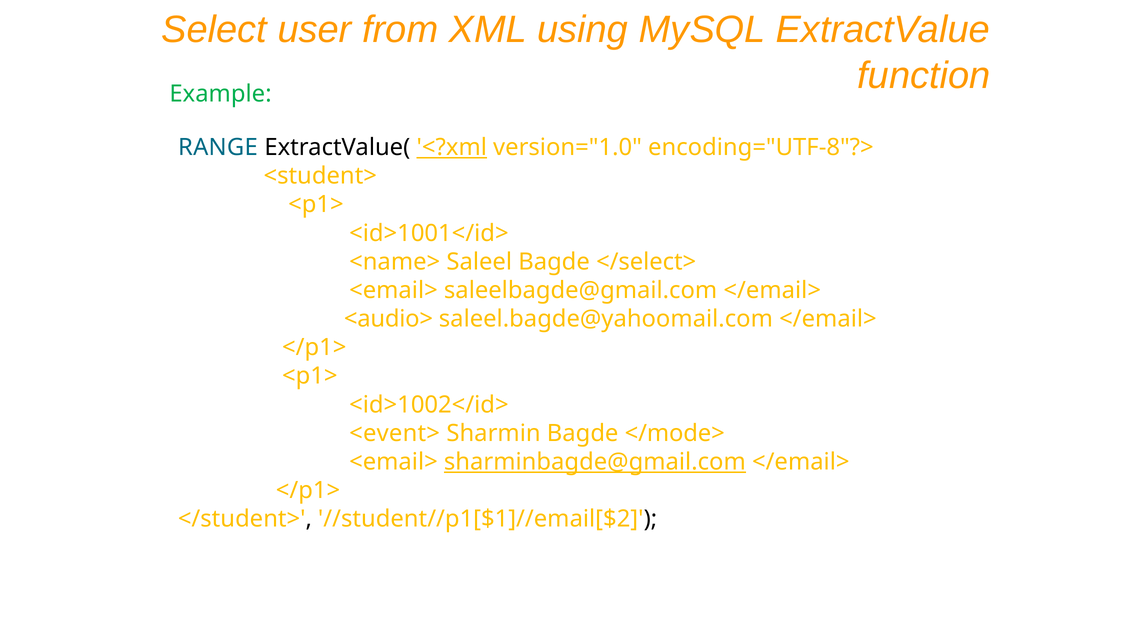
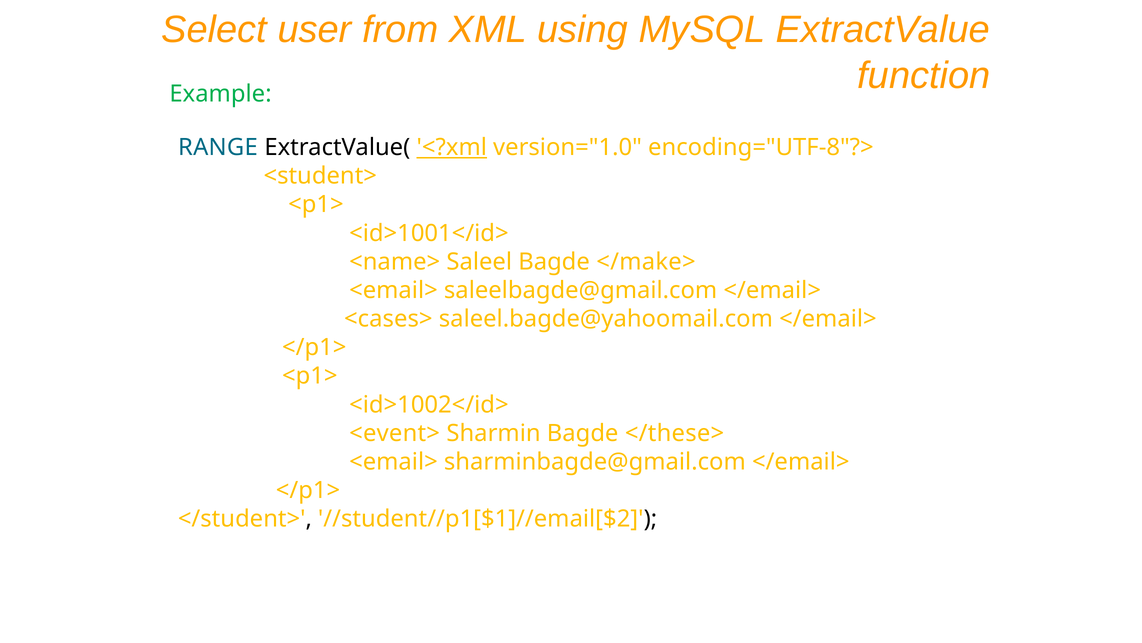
</select>: </select> -> </make> (646, 261)
<audio>: <audio> -> <cases> (388, 319)
</mode>: </mode> -> </these> (675, 433)
sharminbagde@gmail.com underline: present -> none (595, 461)
